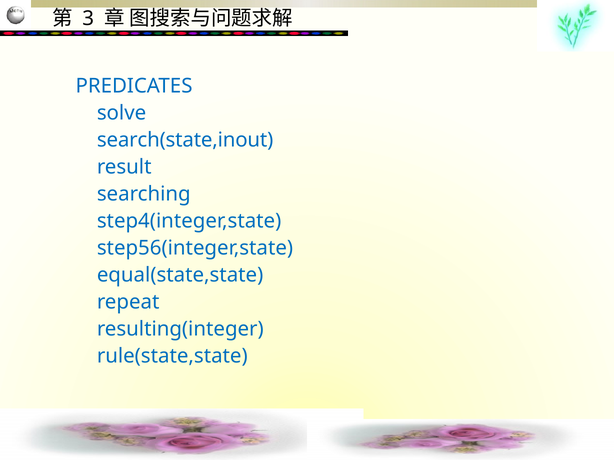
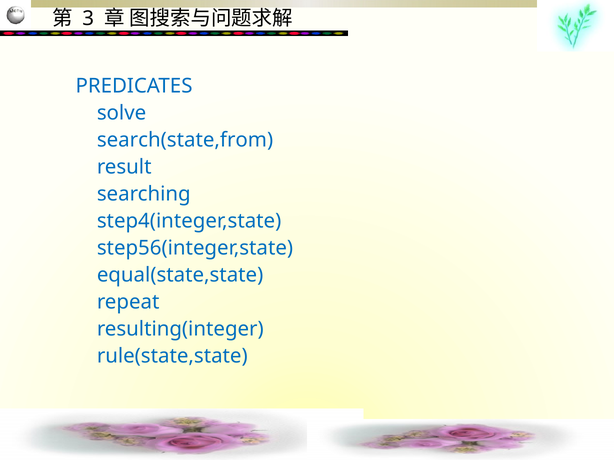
search(state,inout: search(state,inout -> search(state,from (185, 140)
